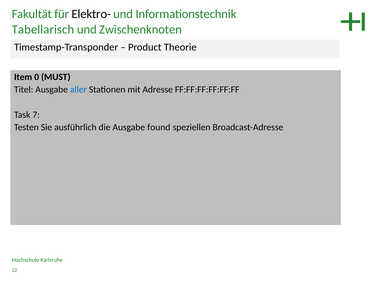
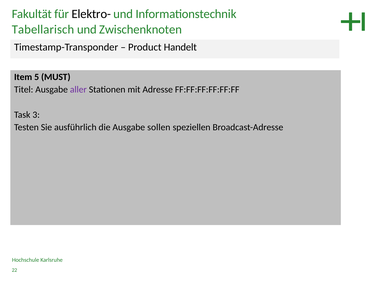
Theorie: Theorie -> Handelt (180, 47)
0: 0 -> 5 (37, 77)
aller colour: blue -> purple (78, 90)
7: 7 -> 3 (36, 115)
found: found -> sollen (159, 127)
